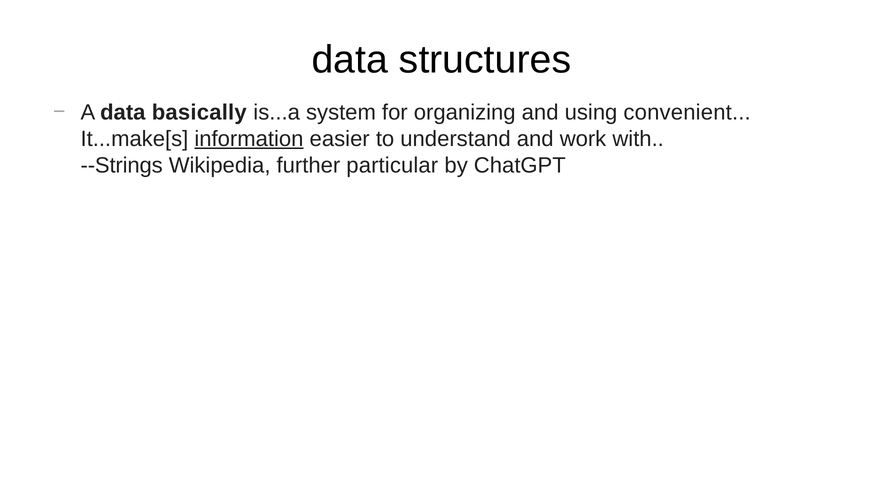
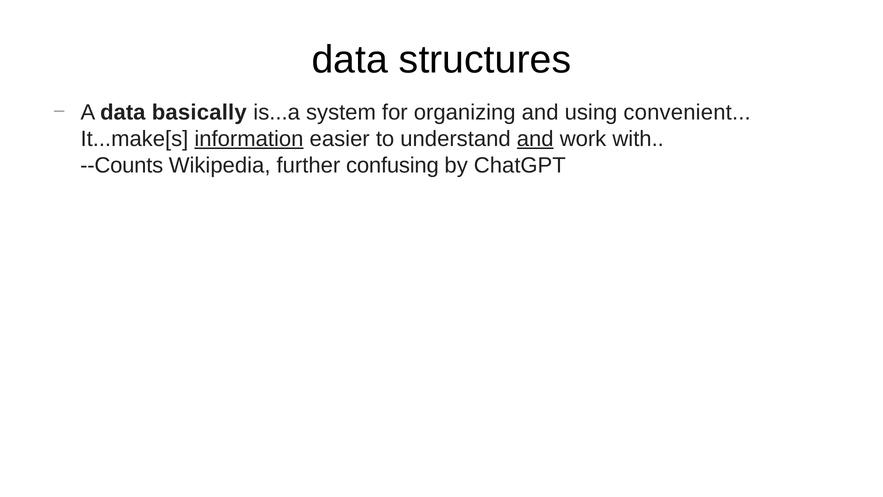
and underline: none -> present (535, 139)
--Strings: --Strings -> --Counts (122, 165)
particular: particular -> confusing (392, 165)
